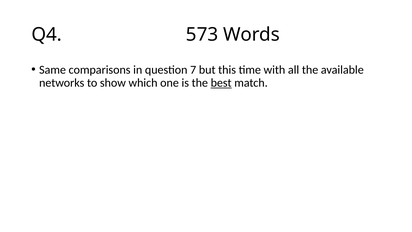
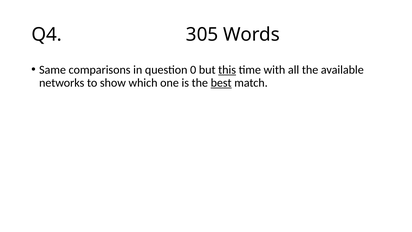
573: 573 -> 305 (202, 35)
7: 7 -> 0 (193, 70)
this underline: none -> present (227, 70)
